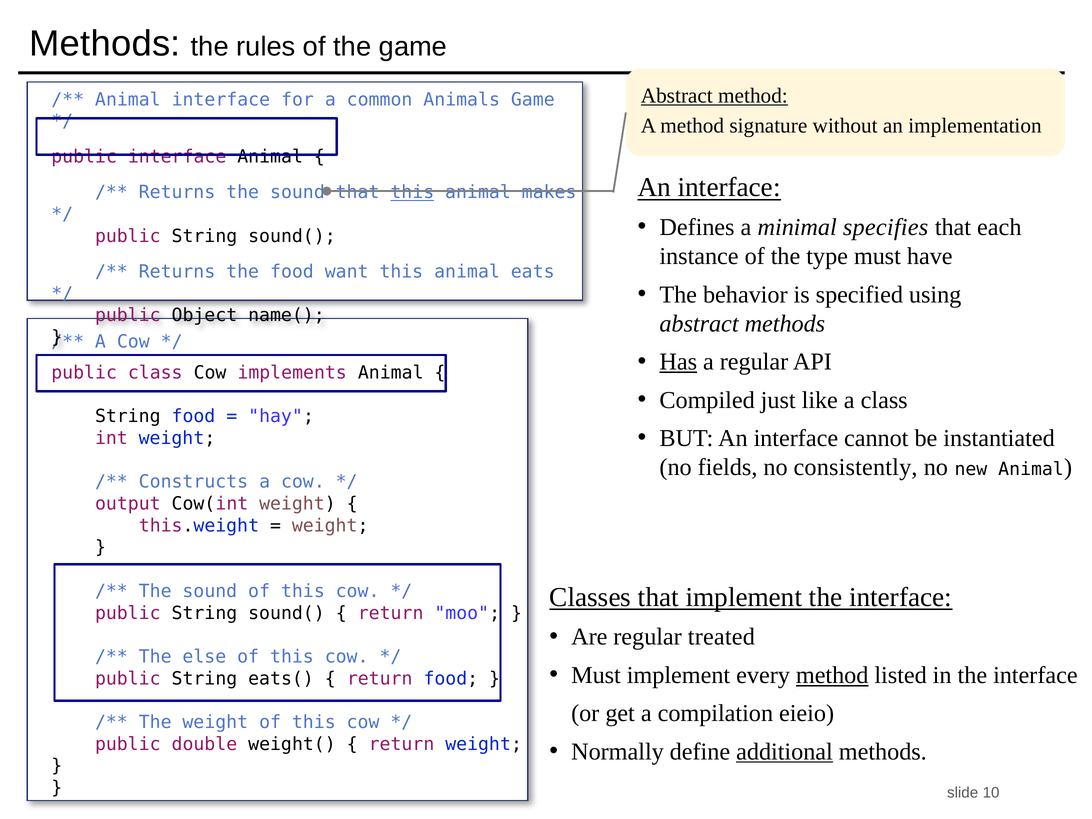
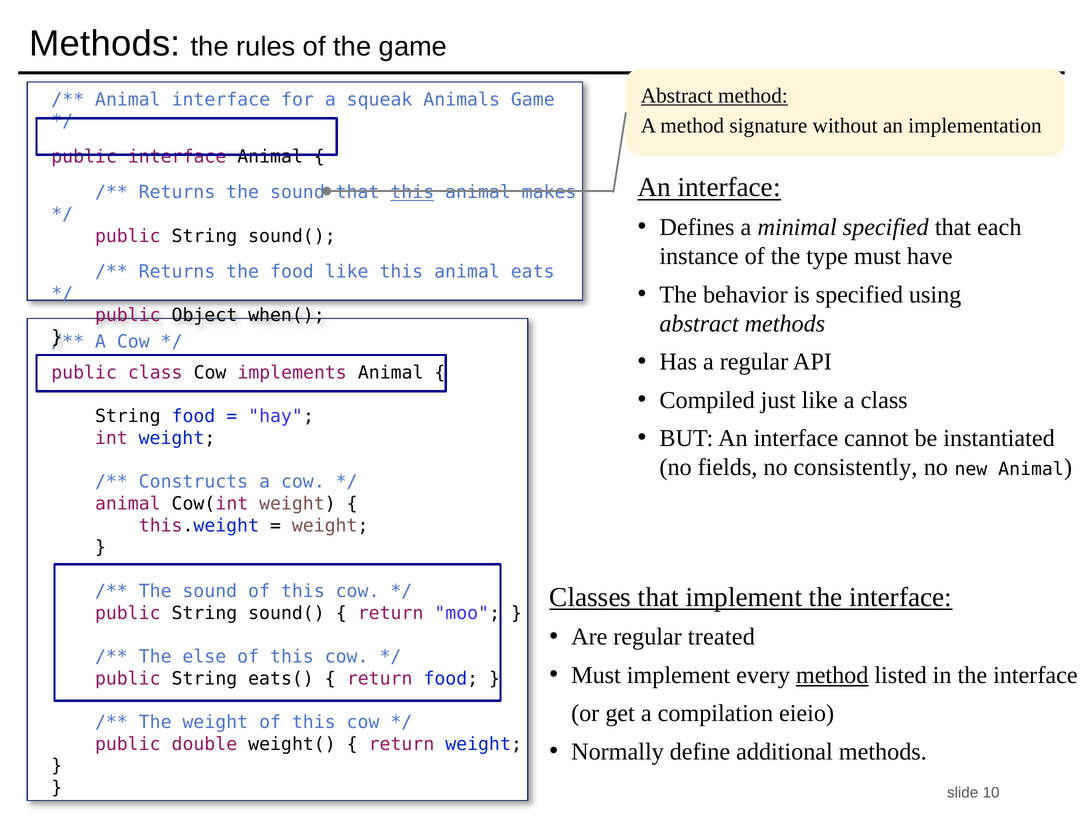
common: common -> squeak (380, 100)
minimal specifies: specifies -> specified (886, 227)
food want: want -> like (347, 272)
name(: name( -> when( (286, 315)
Has underline: present -> none (678, 362)
output: output -> animal (128, 504)
additional underline: present -> none (784, 752)
